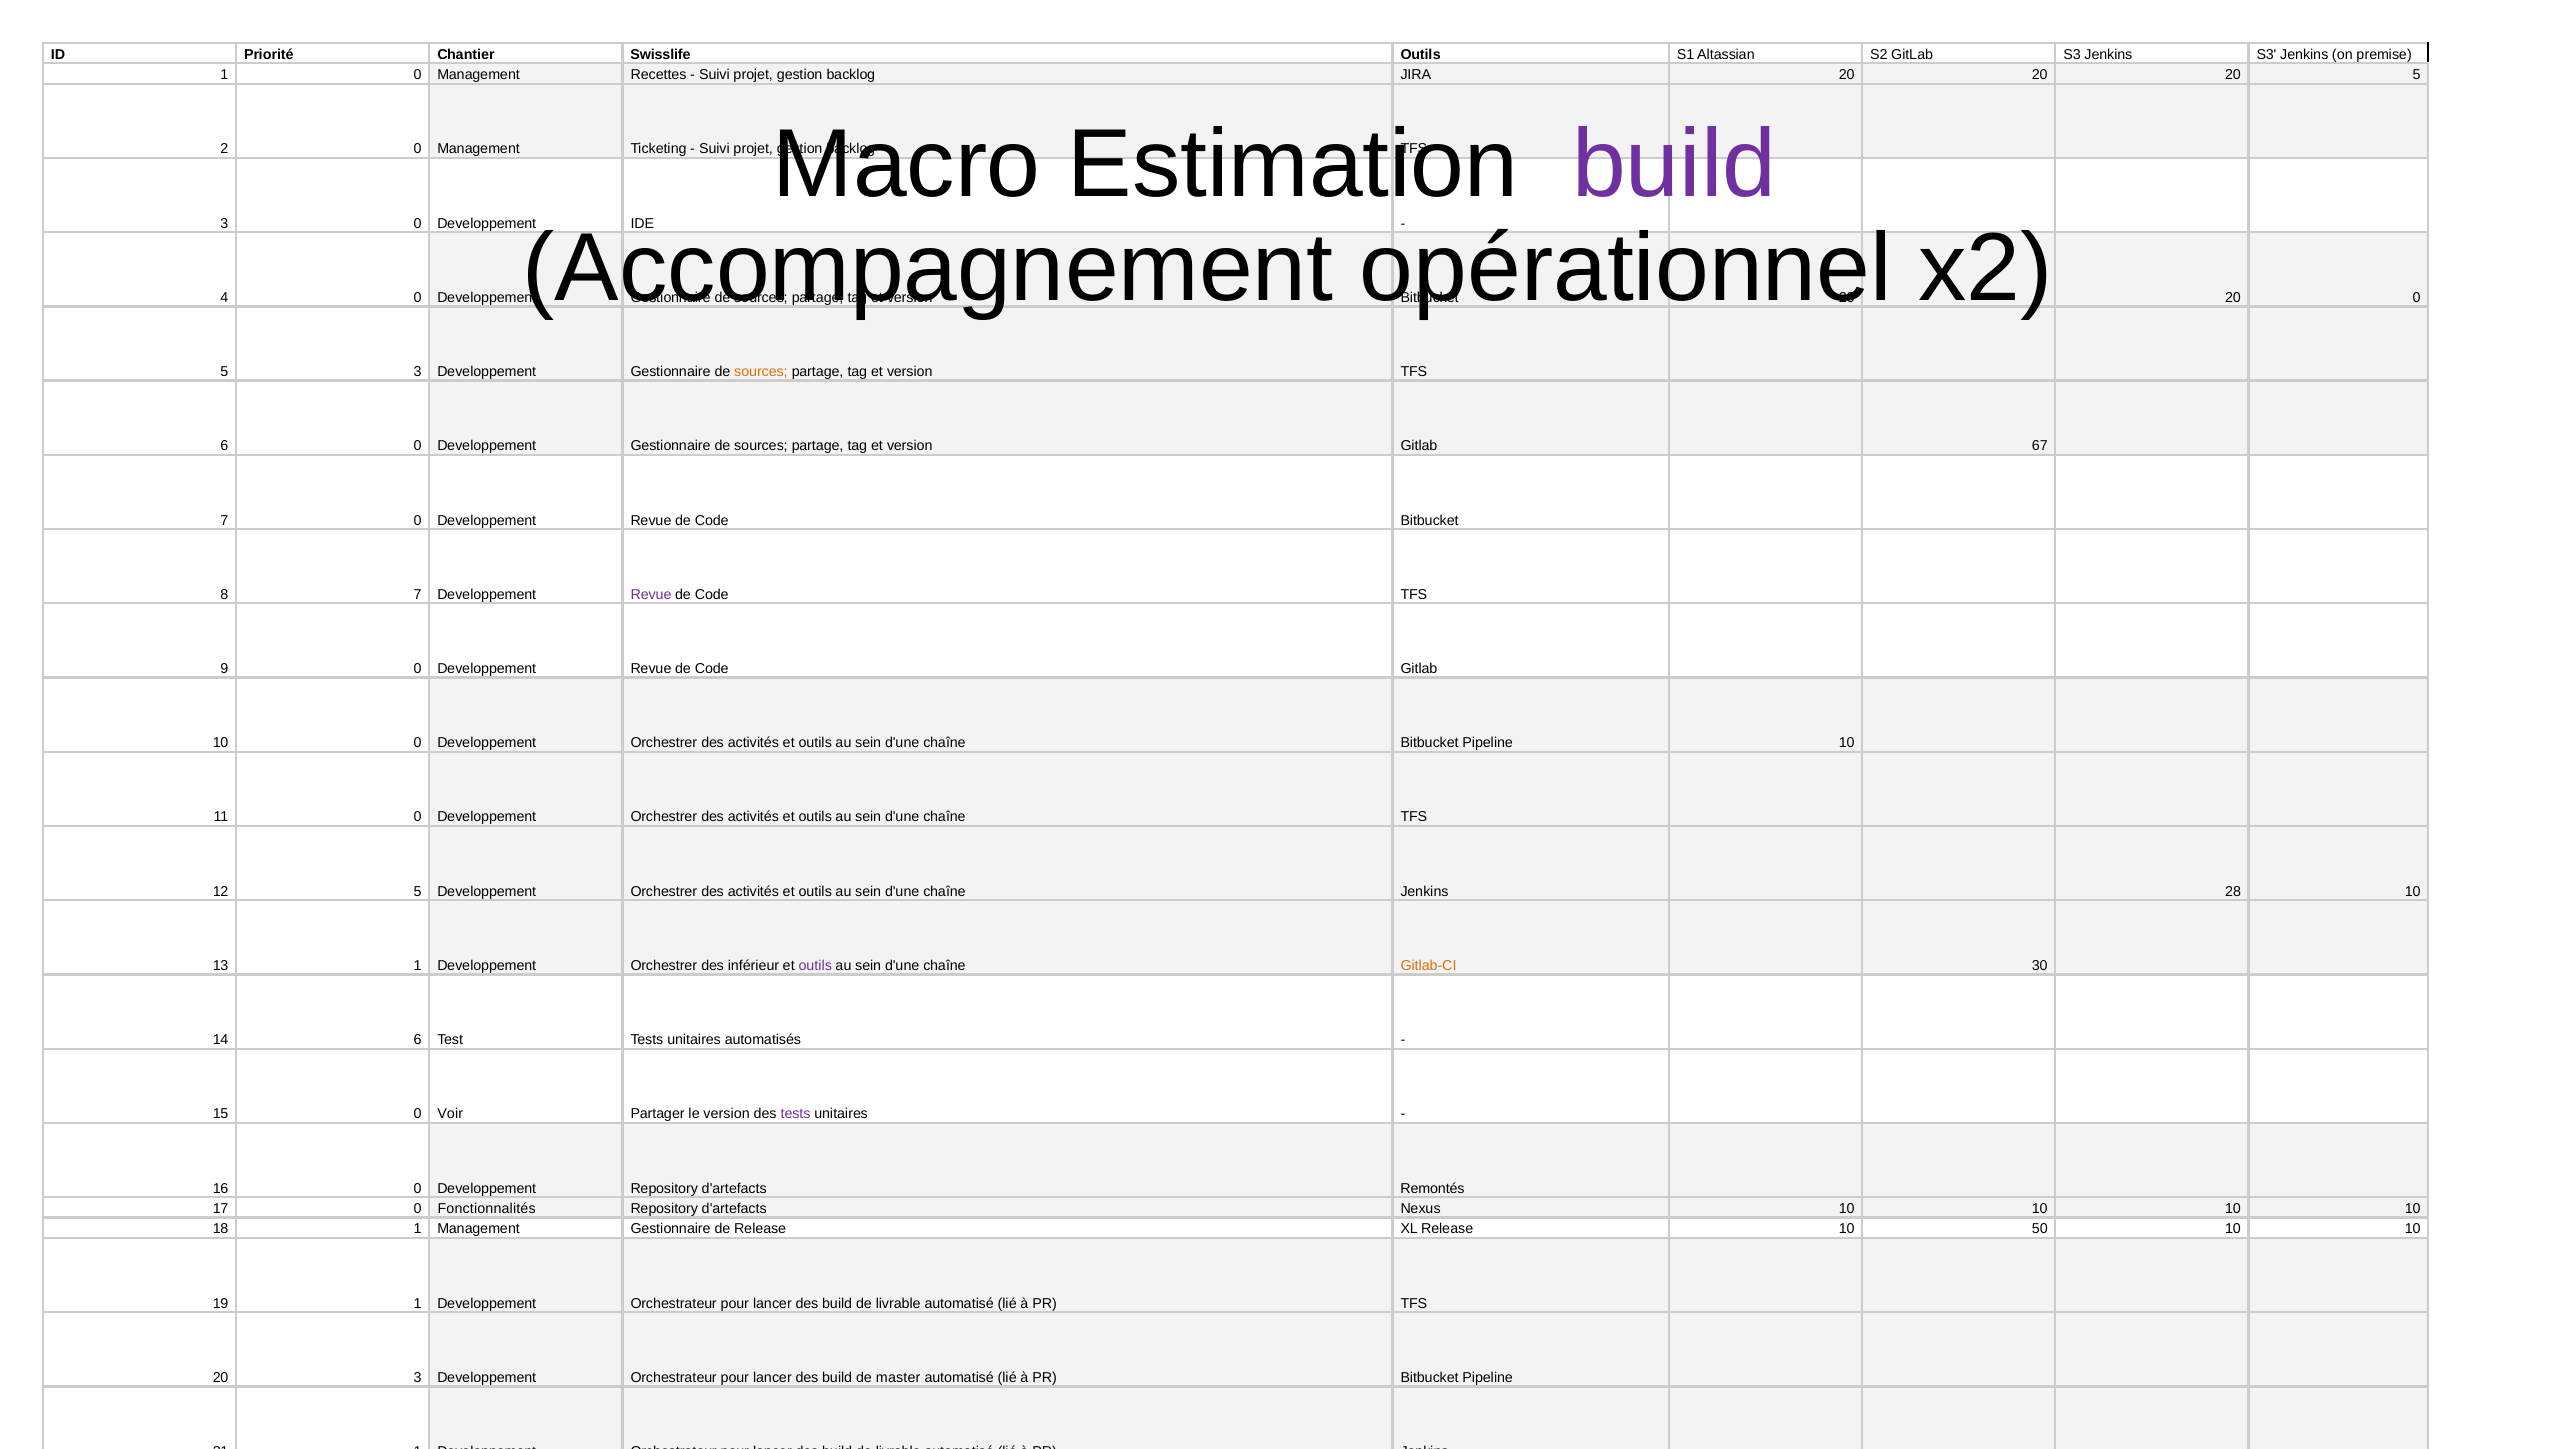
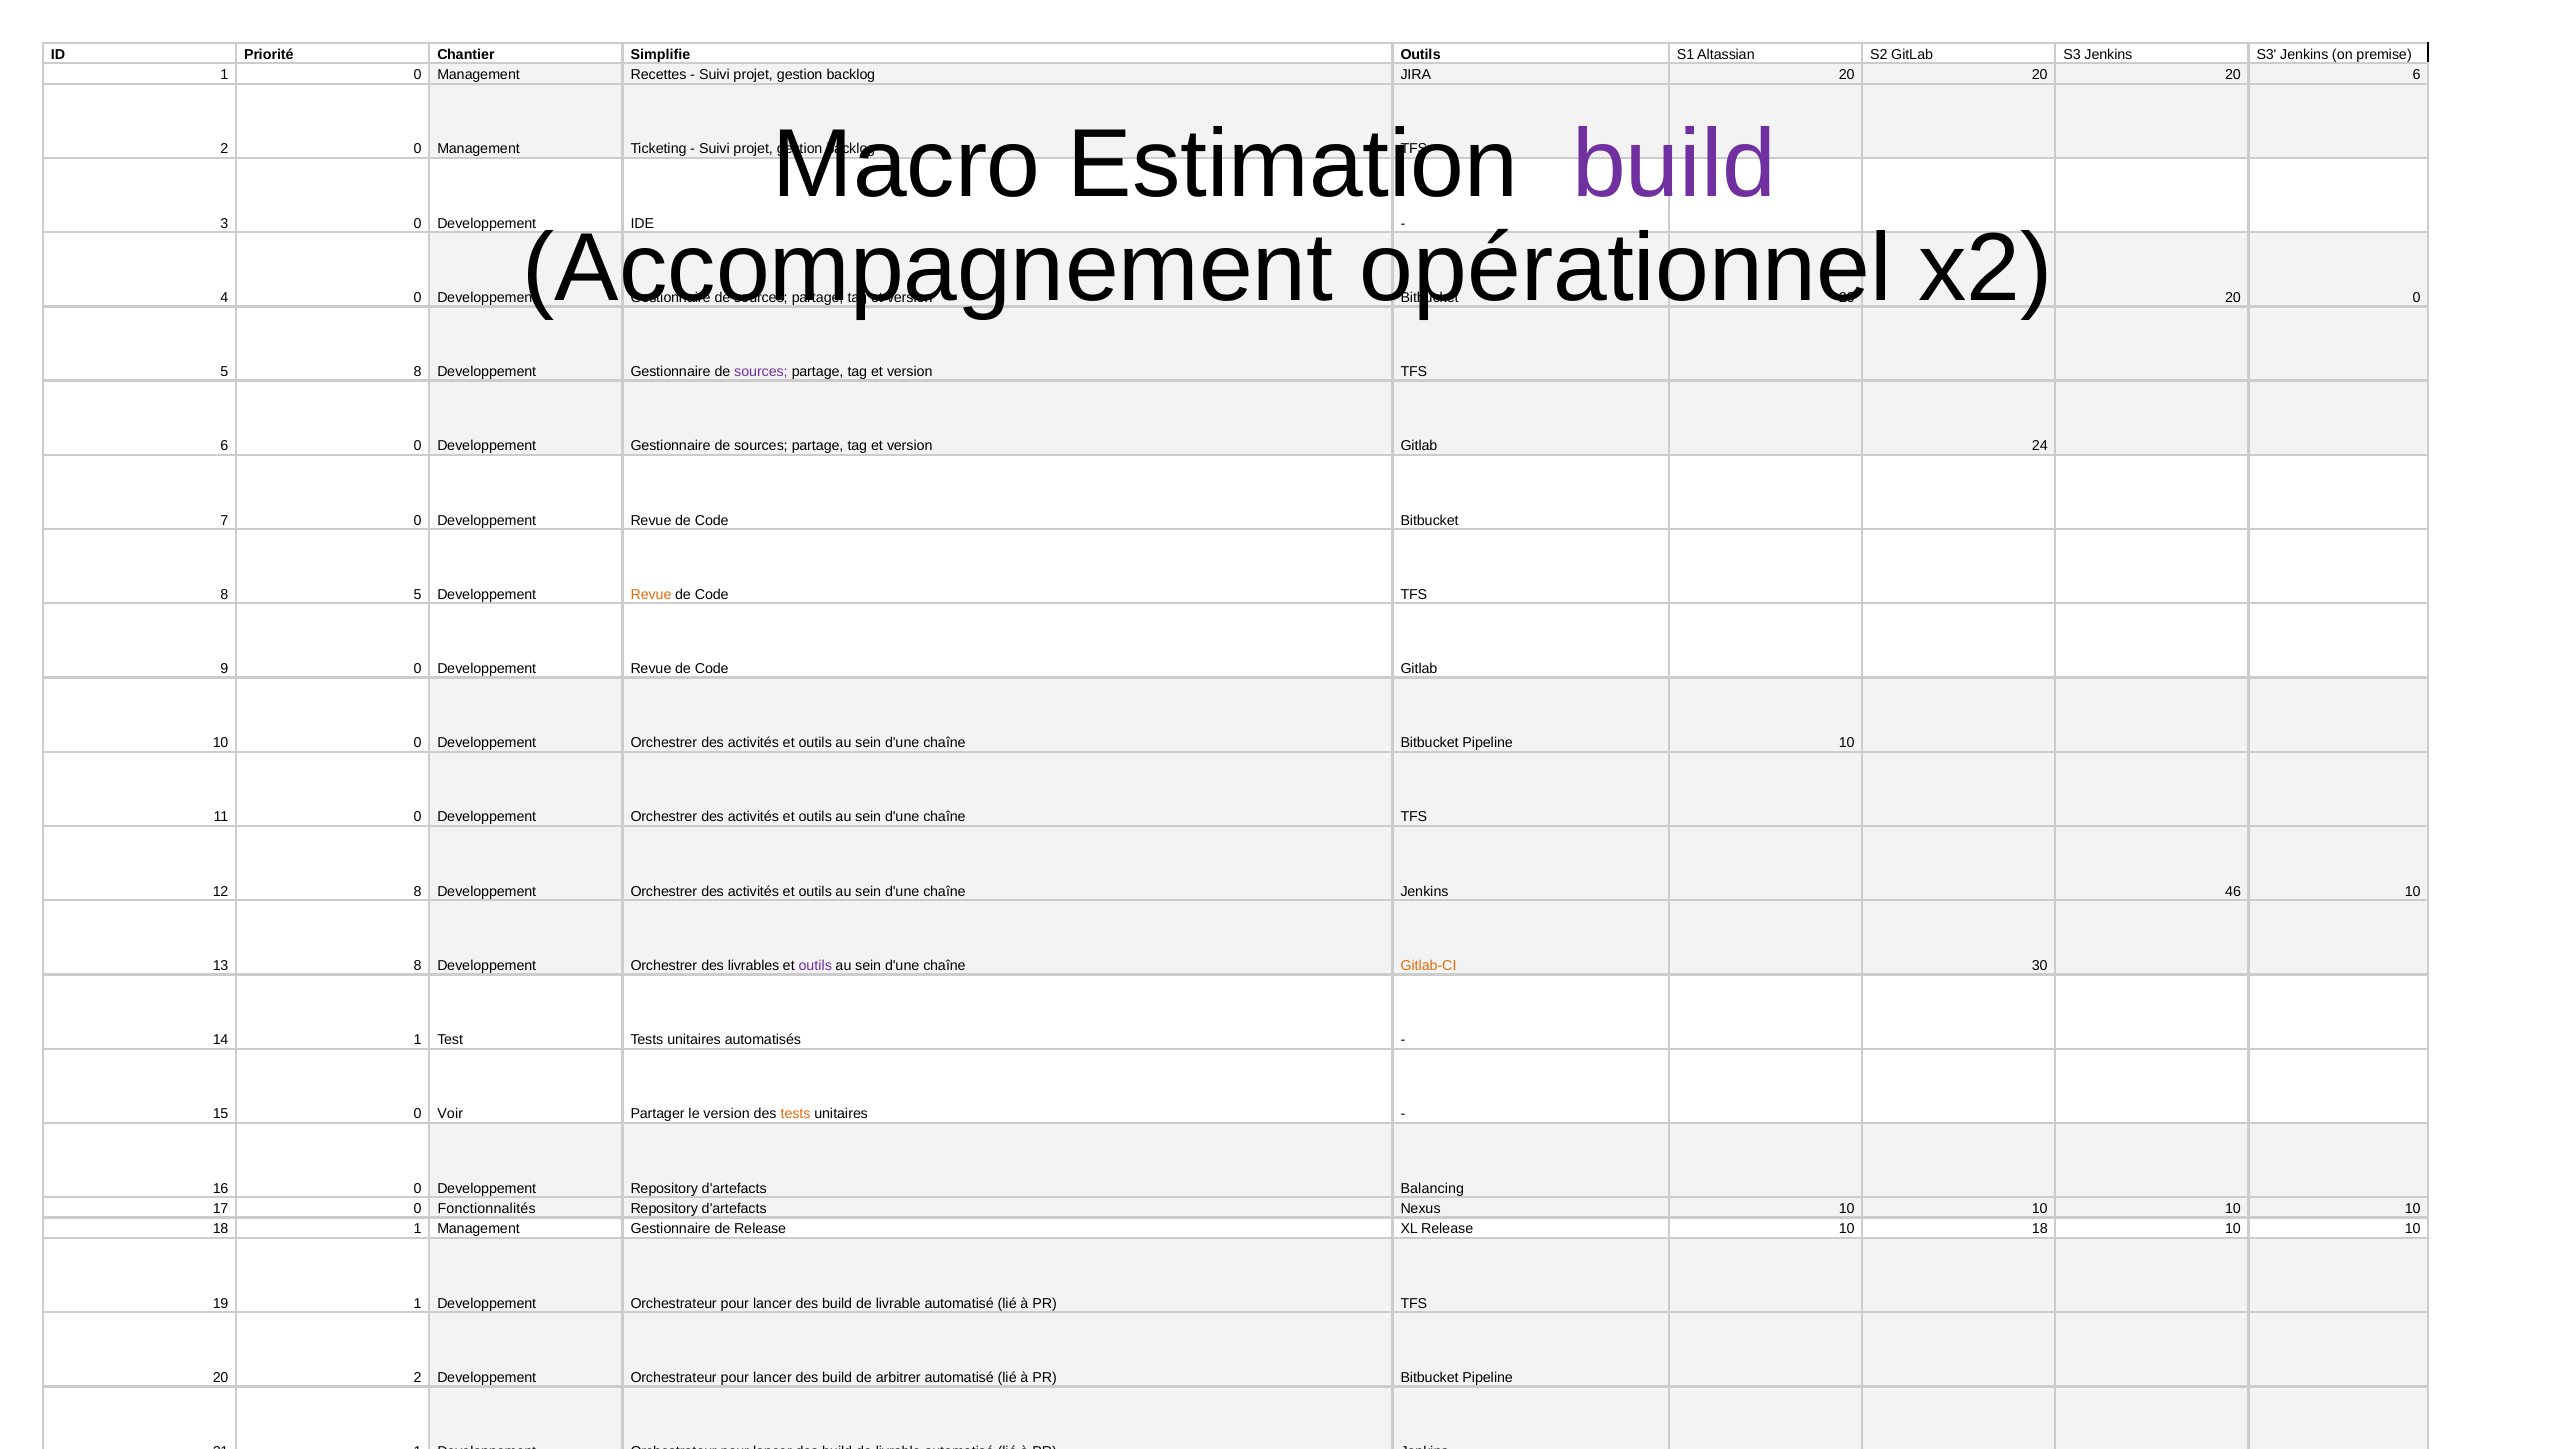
Swisslife: Swisslife -> Simplifie (660, 55)
20 5: 5 -> 6 (2417, 75)
5 3: 3 -> 8 (418, 372)
sources colour: orange -> purple (761, 372)
Gitlab 67: 67 -> 24 (2040, 446)
8 7: 7 -> 5 (418, 595)
Revue colour: purple -> orange (651, 595)
12 5: 5 -> 8 (418, 892)
Jenkins 28: 28 -> 46 (2233, 892)
13 1: 1 -> 8 (418, 966)
inférieur: inférieur -> livrables (754, 966)
14 6: 6 -> 1 (418, 1040)
tests colour: purple -> orange (796, 1114)
Remontés: Remontés -> Balancing (1432, 1188)
Release 10 50: 50 -> 18 (2040, 1229)
20 3: 3 -> 2 (418, 1378)
master: master -> arbitrer (898, 1378)
